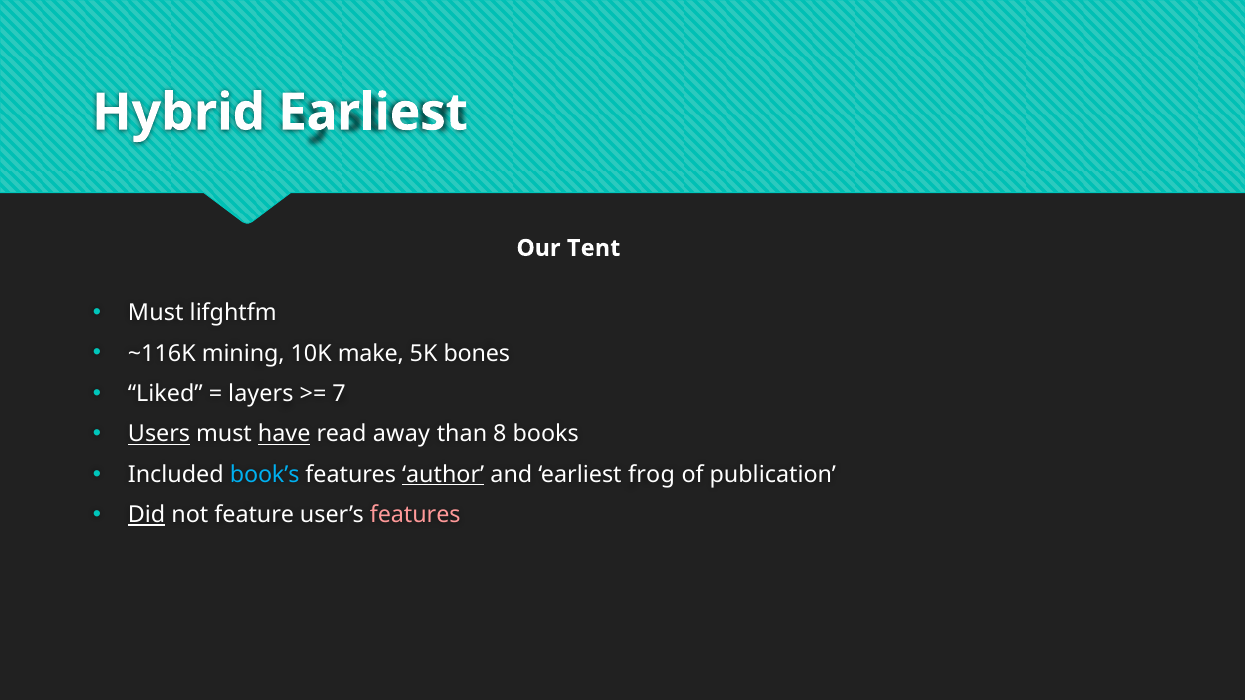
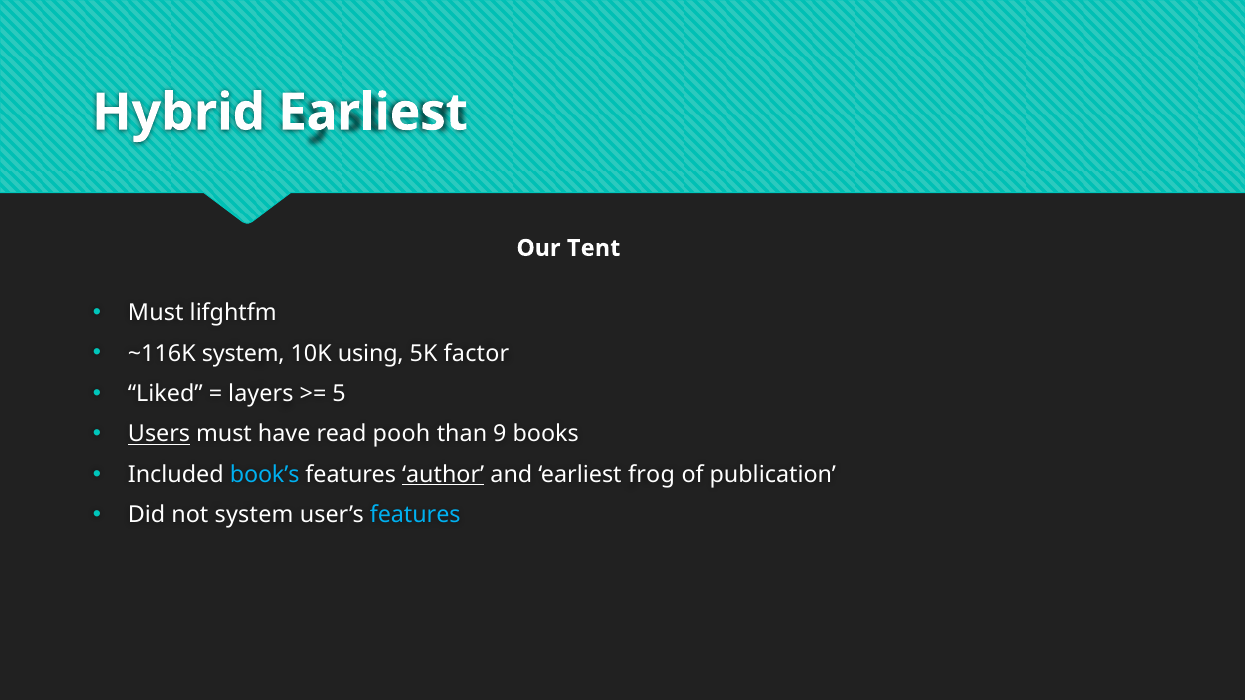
~116K mining: mining -> system (243, 353)
make: make -> using (371, 353)
bones: bones -> factor (477, 353)
7: 7 -> 5 (339, 394)
have underline: present -> none (284, 434)
away: away -> pooh (401, 434)
8: 8 -> 9 (500, 434)
Did underline: present -> none (147, 515)
not feature: feature -> system (254, 515)
features colour: pink -> light blue (415, 515)
